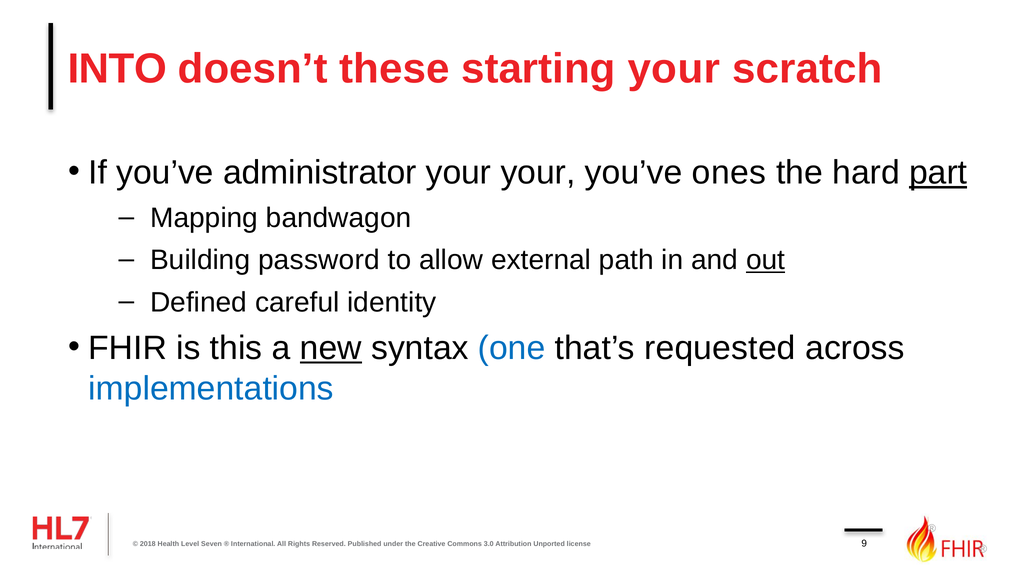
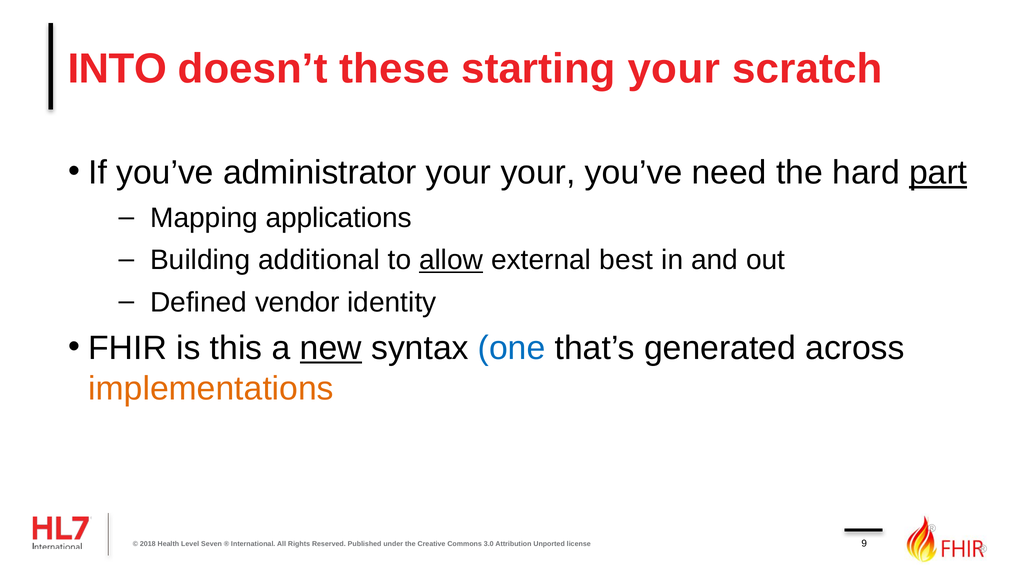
ones: ones -> need (729, 173)
bandwagon: bandwagon -> applications (339, 218)
password: password -> additional (319, 260)
allow underline: none -> present (451, 260)
path: path -> best (626, 260)
out underline: present -> none (766, 260)
careful: careful -> vendor (297, 302)
requested: requested -> generated (720, 348)
implementations colour: blue -> orange (211, 389)
